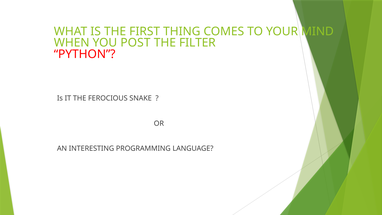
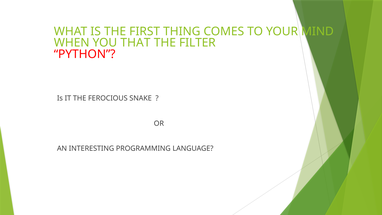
POST: POST -> THAT (135, 43)
